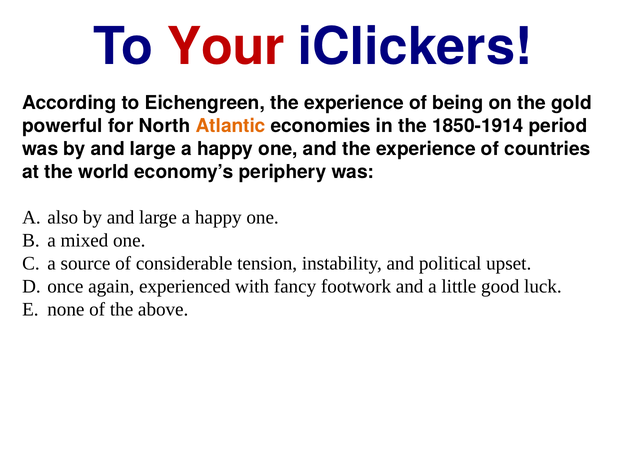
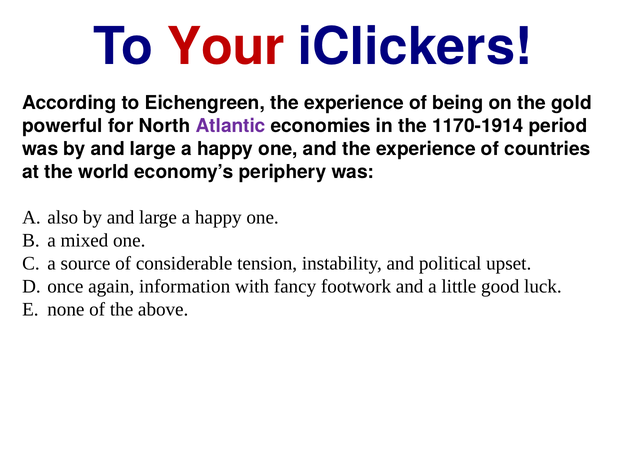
Atlantic colour: orange -> purple (231, 126)
1850-1914: 1850-1914 -> 1170-1914 (478, 126)
experienced: experienced -> information (185, 287)
